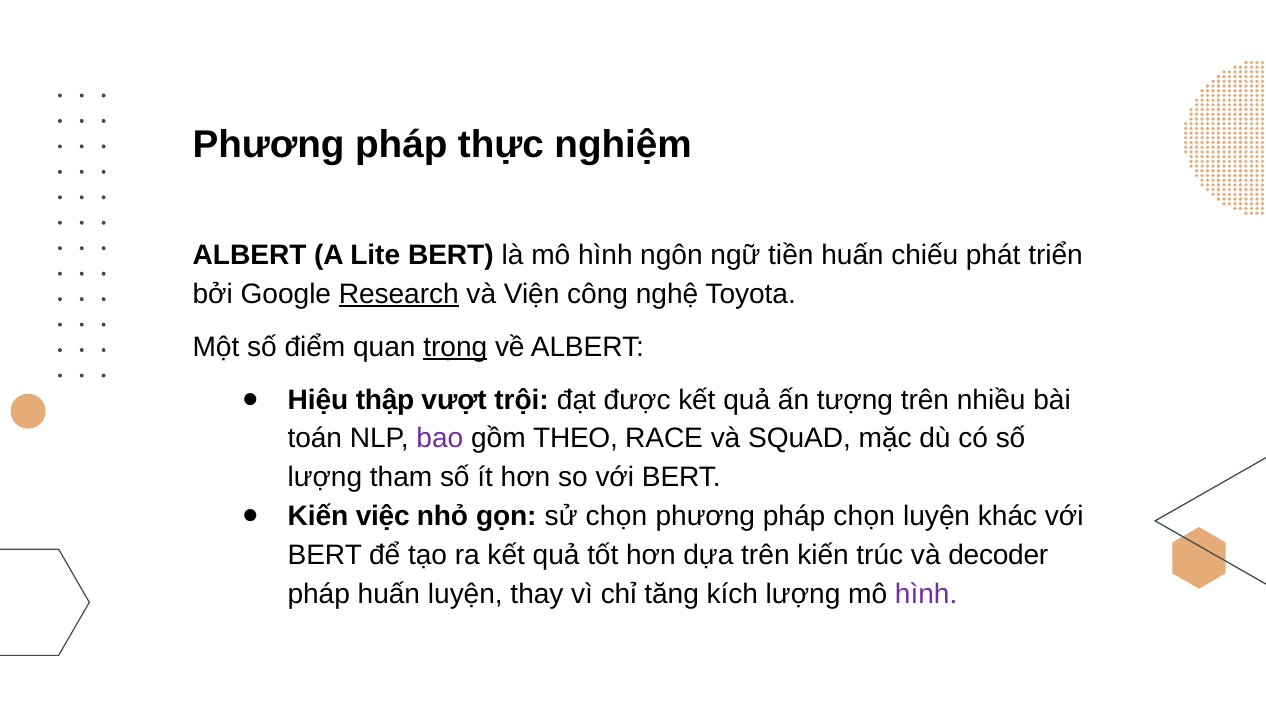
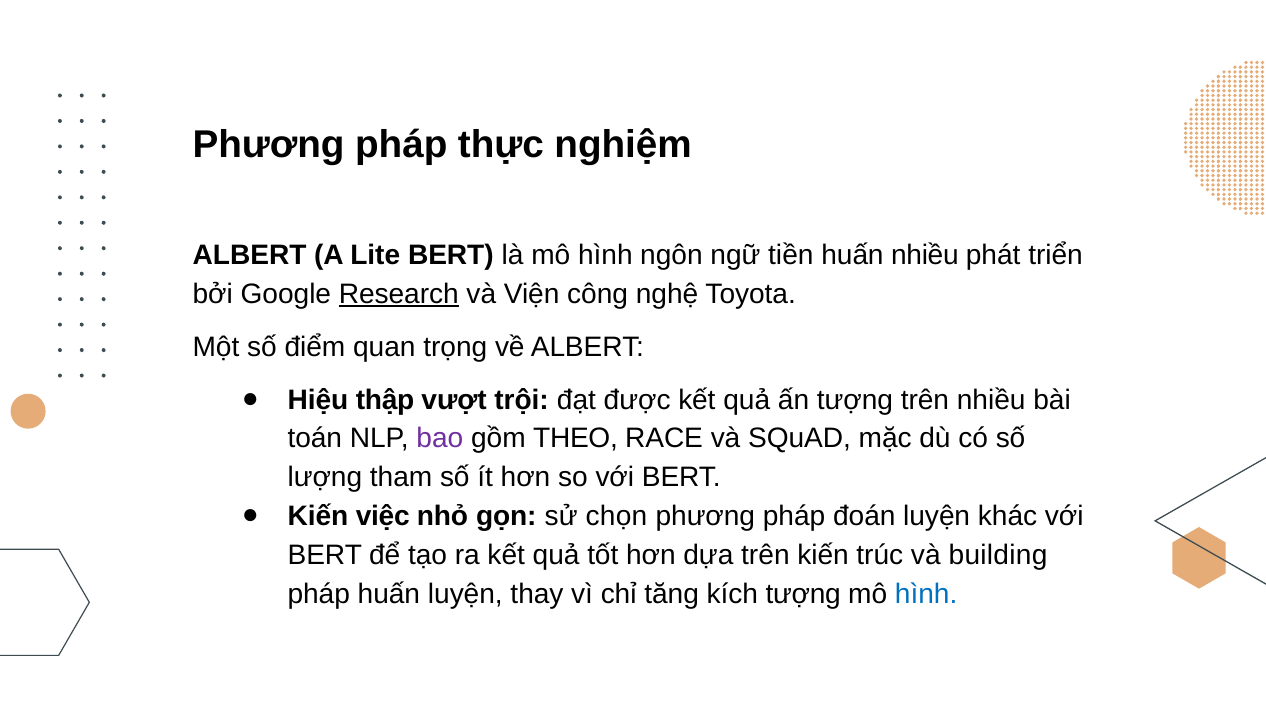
huấn chiếu: chiếu -> nhiều (925, 256)
trọng underline: present -> none (455, 347)
pháp chọn: chọn -> đoán (864, 516)
decoder: decoder -> building (998, 555)
kích lượng: lượng -> tượng (803, 594)
hình colour: purple -> blue (926, 594)
